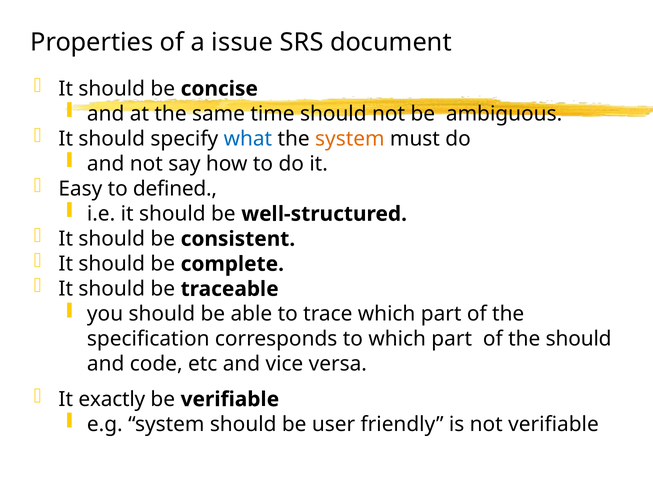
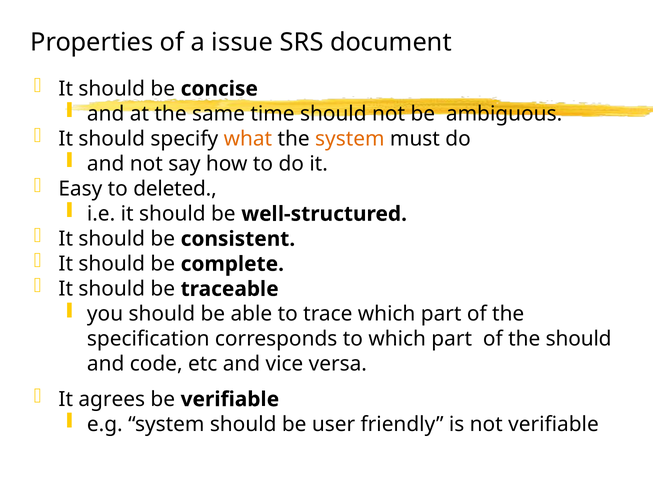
what colour: blue -> orange (248, 139)
defined: defined -> deleted (175, 189)
exactly: exactly -> agrees (112, 399)
